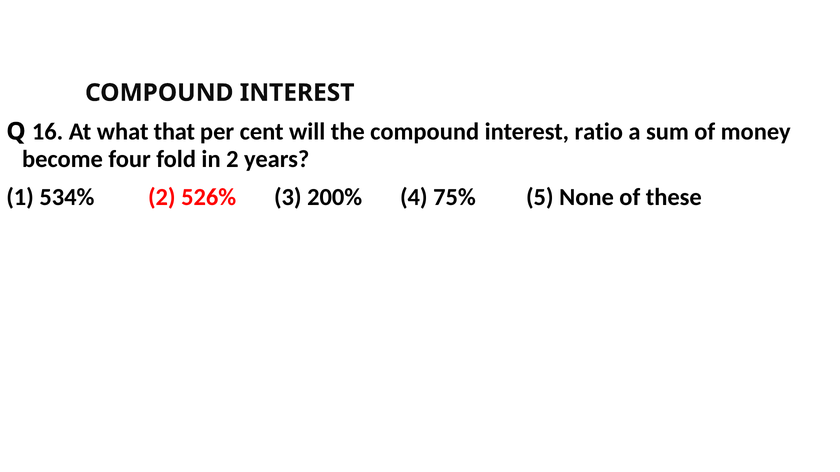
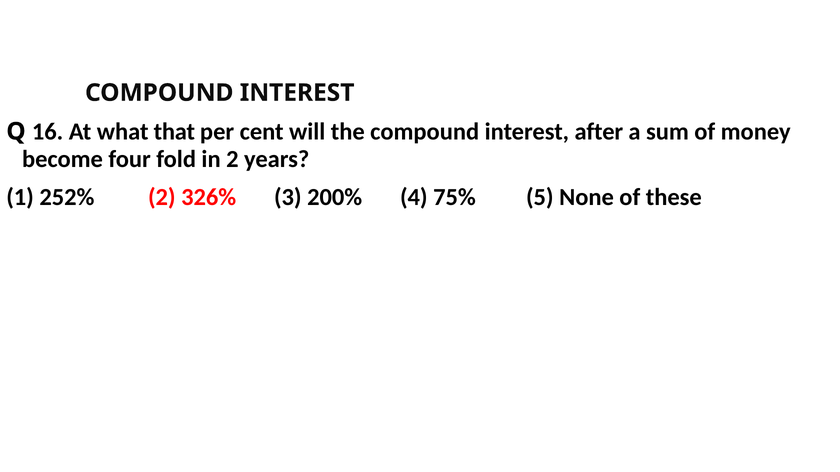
ratio: ratio -> after (599, 132)
534%: 534% -> 252% (67, 197)
526%: 526% -> 326% (209, 197)
